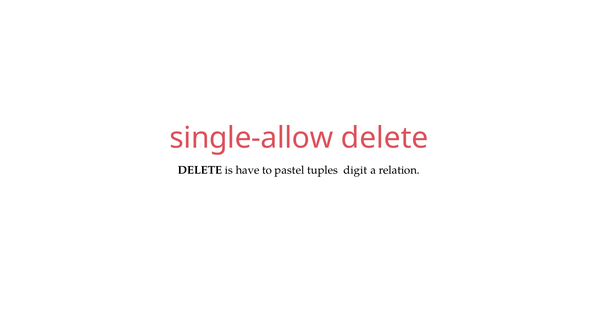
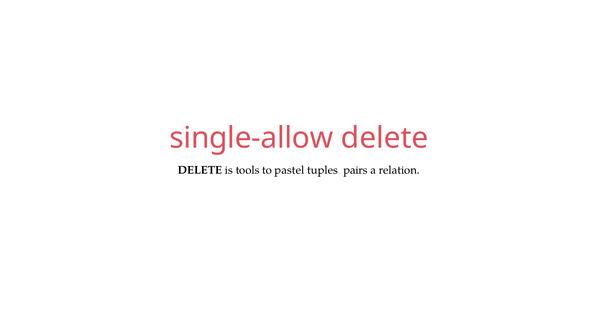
have: have -> tools (248, 170)
digit: digit -> pairs (356, 170)
